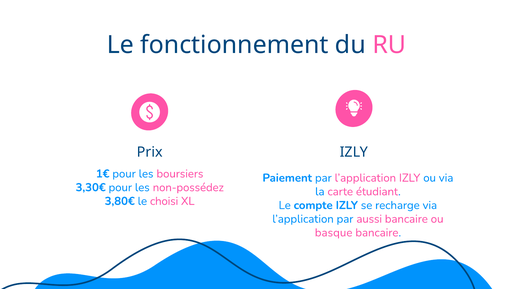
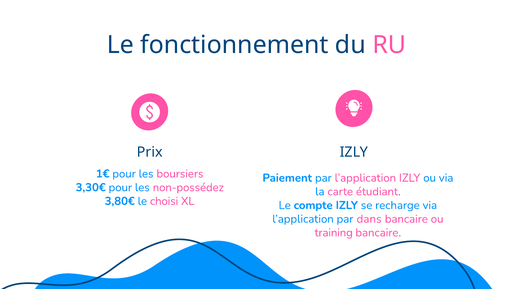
aussi: aussi -> dans (369, 219)
basque: basque -> training (334, 232)
